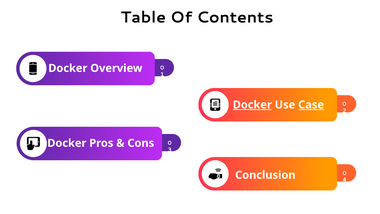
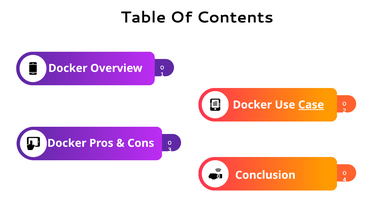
Docker underline: present -> none (252, 105)
